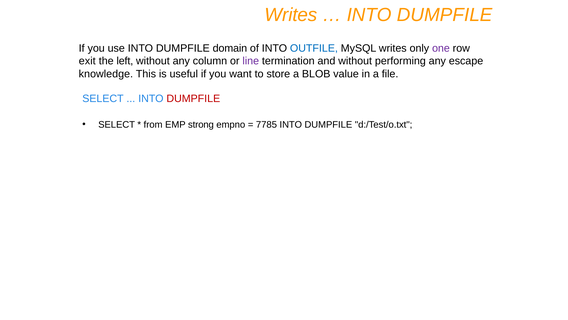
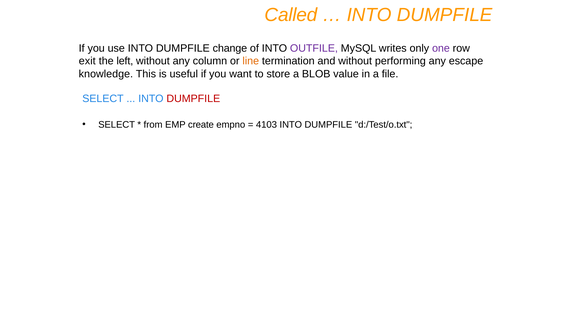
Writes: Writes -> Called (291, 15)
domain: domain -> change (230, 48)
OUTFILE colour: blue -> purple (314, 48)
line colour: purple -> orange (251, 61)
strong: strong -> create (201, 125)
7785: 7785 -> 4103 (266, 125)
